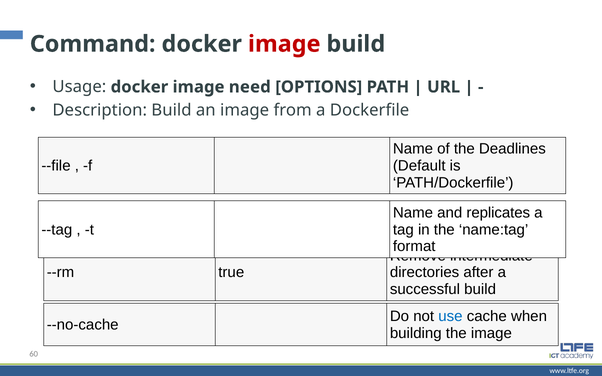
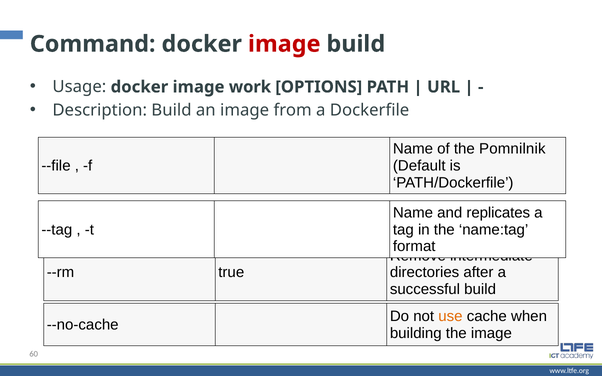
need: need -> work (250, 87)
Deadlines: Deadlines -> Pomnilnik (512, 149)
use colour: blue -> orange (450, 317)
